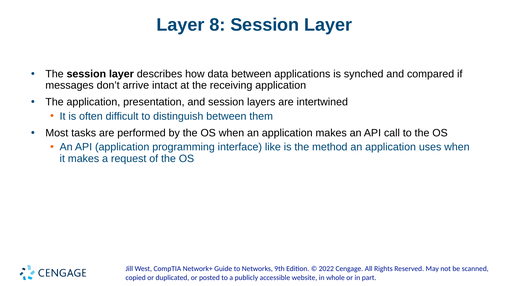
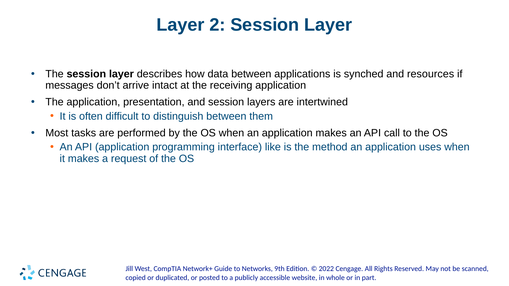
8: 8 -> 2 (217, 25)
compared: compared -> resources (431, 74)
